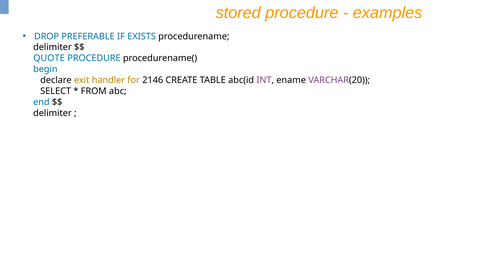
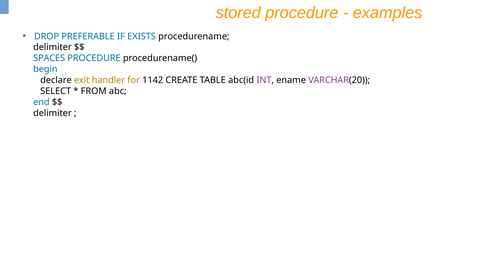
QUOTE: QUOTE -> SPACES (49, 58)
2146: 2146 -> 1142 (153, 80)
